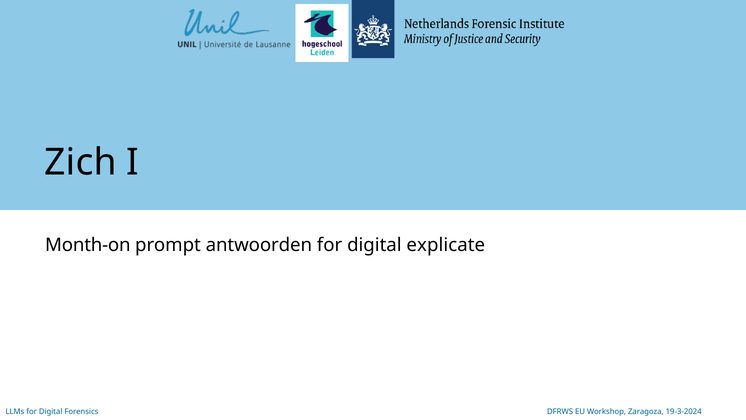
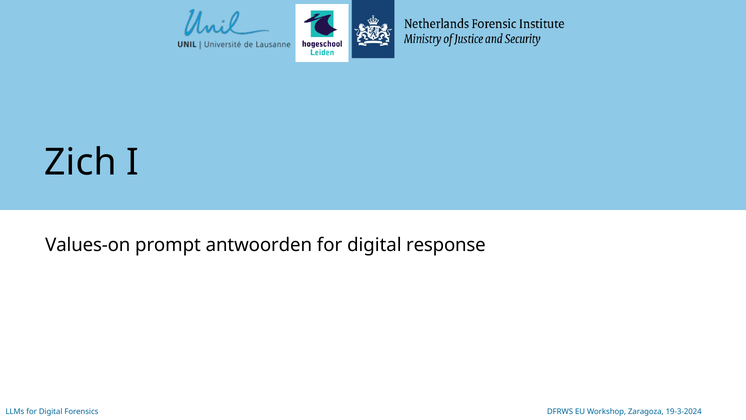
Month-on: Month-on -> Values-on (88, 245)
explicate: explicate -> response (446, 245)
